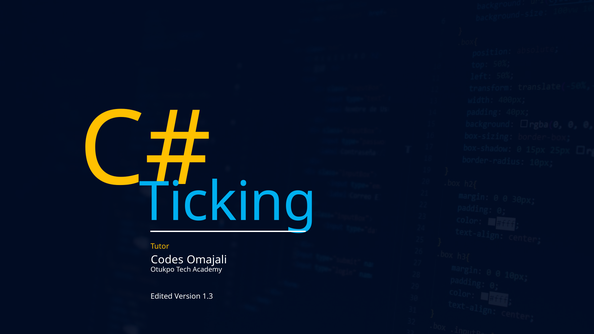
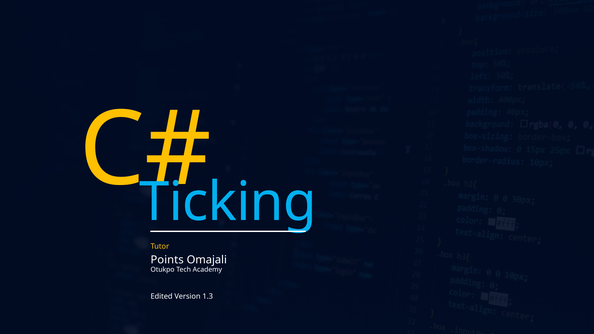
Codes: Codes -> Points (167, 260)
